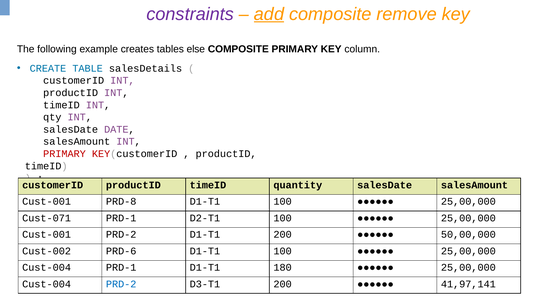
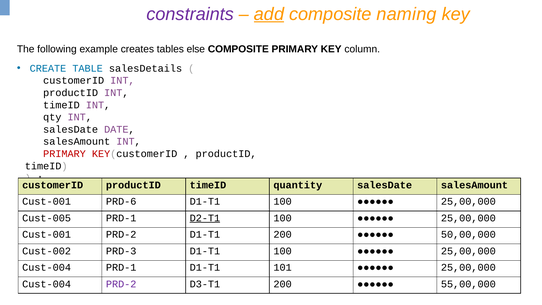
remove: remove -> naming (407, 14)
PRD-8: PRD-8 -> PRD-6 (121, 202)
Cust-071: Cust-071 -> Cust-005 (47, 218)
D2-T1 underline: none -> present (205, 218)
PRD-6: PRD-6 -> PRD-3 (121, 251)
180: 180 -> 101 (283, 267)
PRD-2 colour: blue -> purple (121, 284)
41,97,141: 41,97,141 -> 55,00,000 (468, 284)
